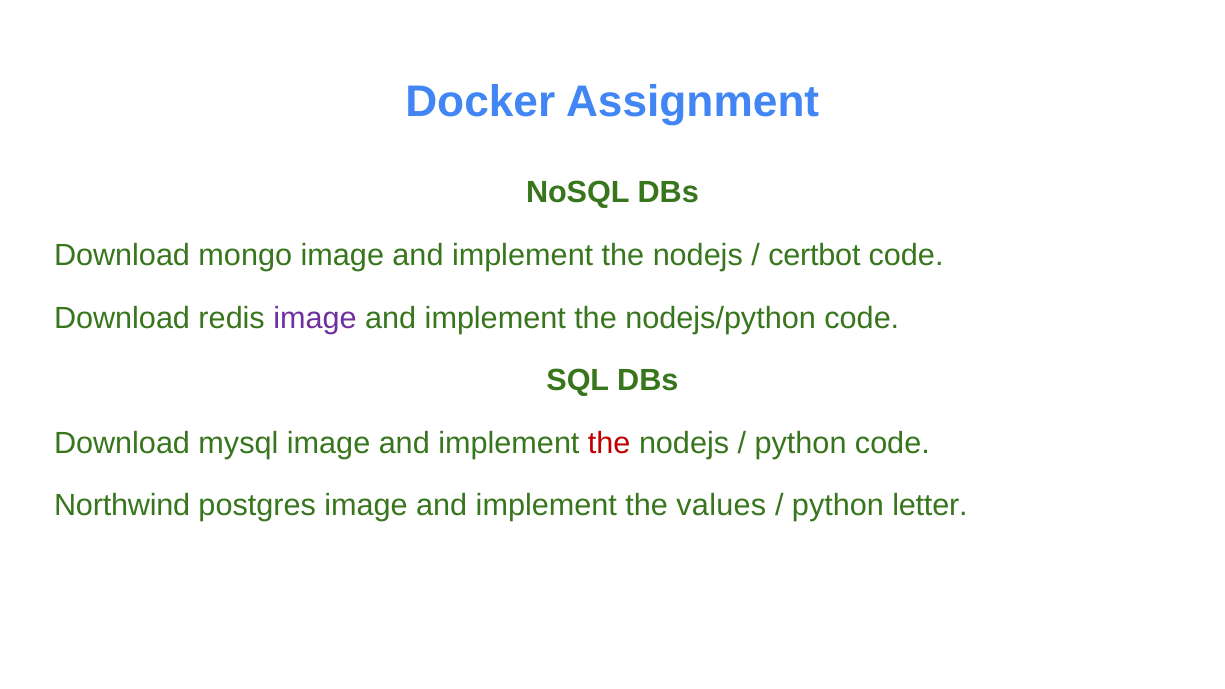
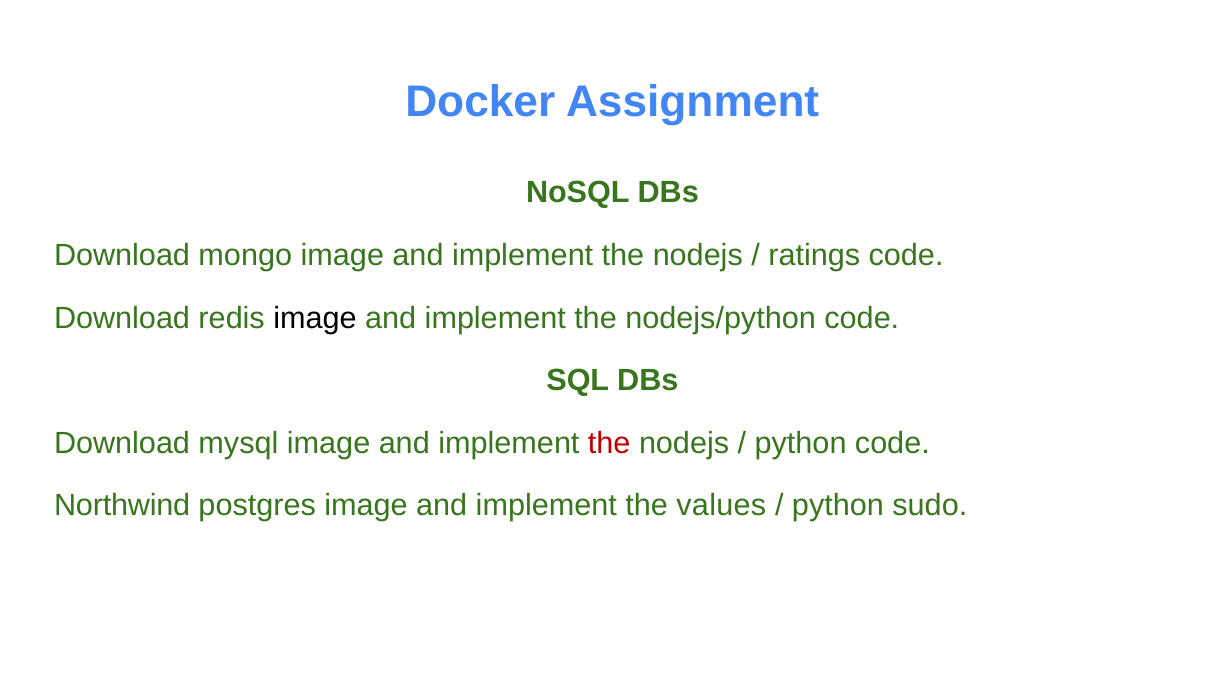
certbot: certbot -> ratings (814, 255)
image colour: purple -> black (315, 318)
letter: letter -> sudo (930, 506)
